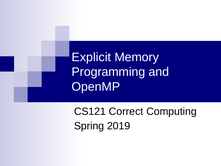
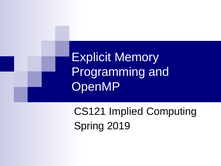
Correct: Correct -> Implied (126, 111)
